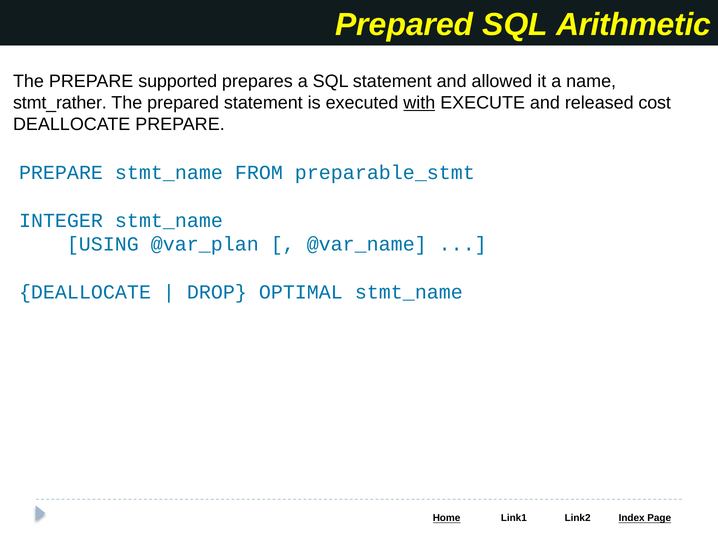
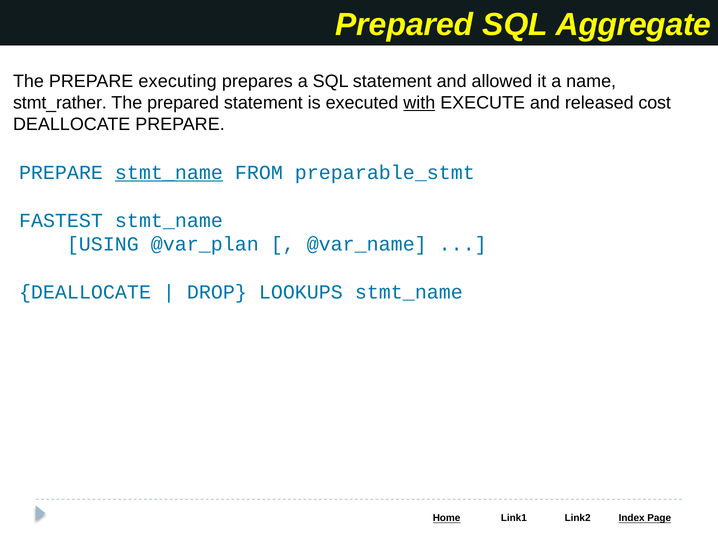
Arithmetic: Arithmetic -> Aggregate (633, 25)
supported: supported -> executing (178, 81)
stmt_name underline: none -> present (169, 172)
INTEGER: INTEGER -> FASTEST (61, 220)
OPTIMAL: OPTIMAL -> LOOKUPS (301, 292)
